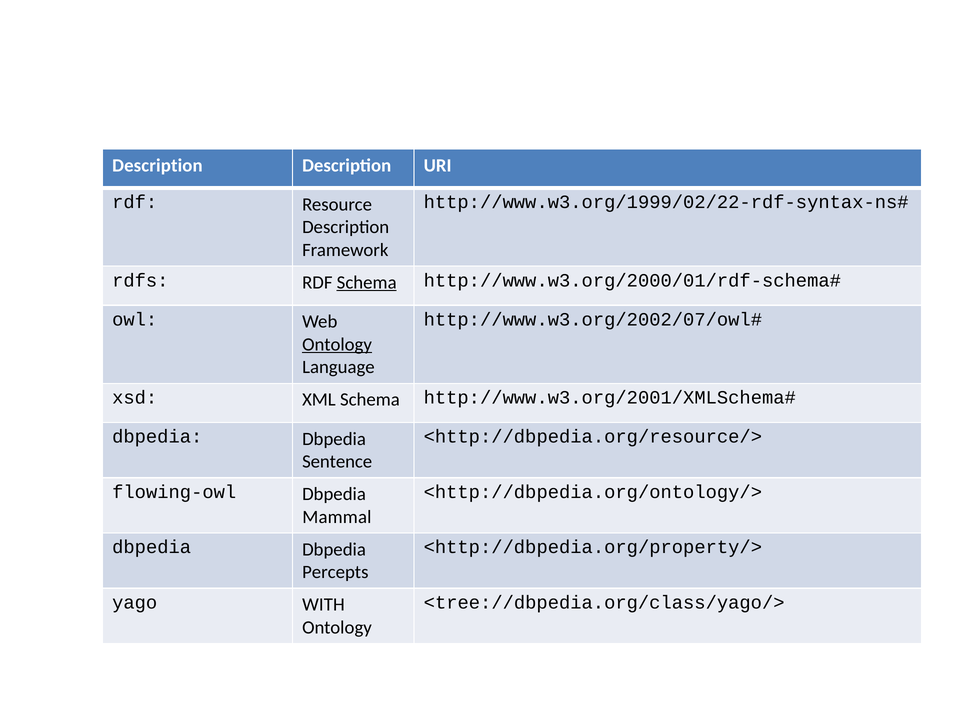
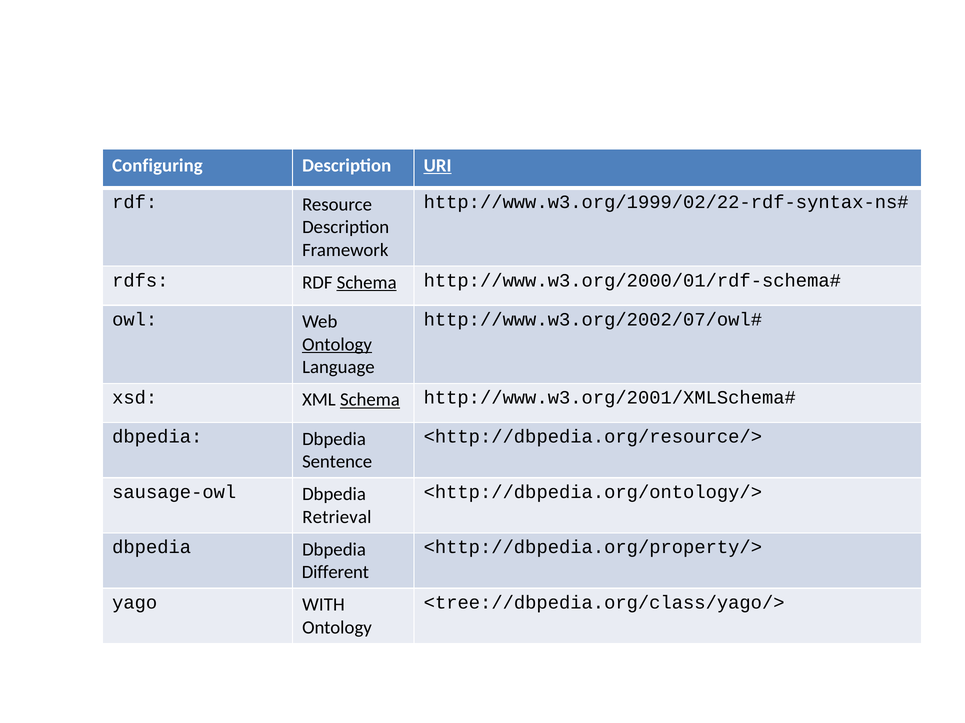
Description: Description -> Configuring (157, 166)
URI underline: none -> present (438, 166)
Schema underline: none -> present (370, 400)
flowing-owl: flowing-owl -> sausage-owl (174, 492)
Mammal: Mammal -> Retrieval (337, 518)
Percepts: Percepts -> Different (335, 573)
